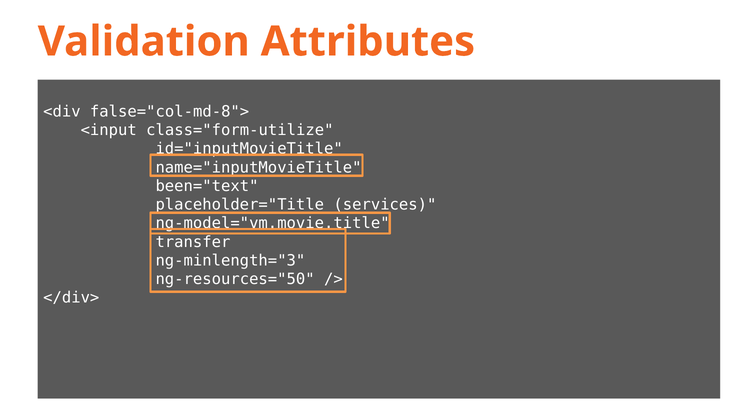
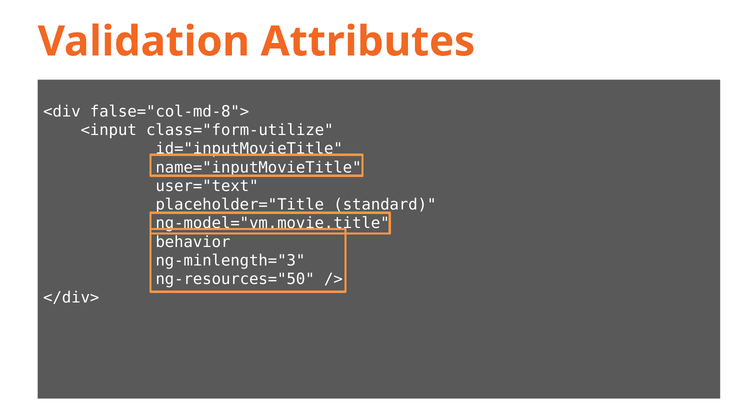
been="text: been="text -> user="text (207, 186)
services: services -> standard (385, 205)
transfer: transfer -> behavior (193, 242)
